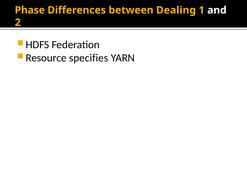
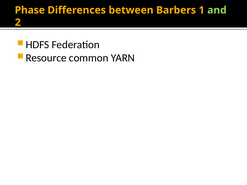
Dealing: Dealing -> Barbers (176, 10)
and colour: white -> light green (217, 10)
specifies: specifies -> common (89, 58)
